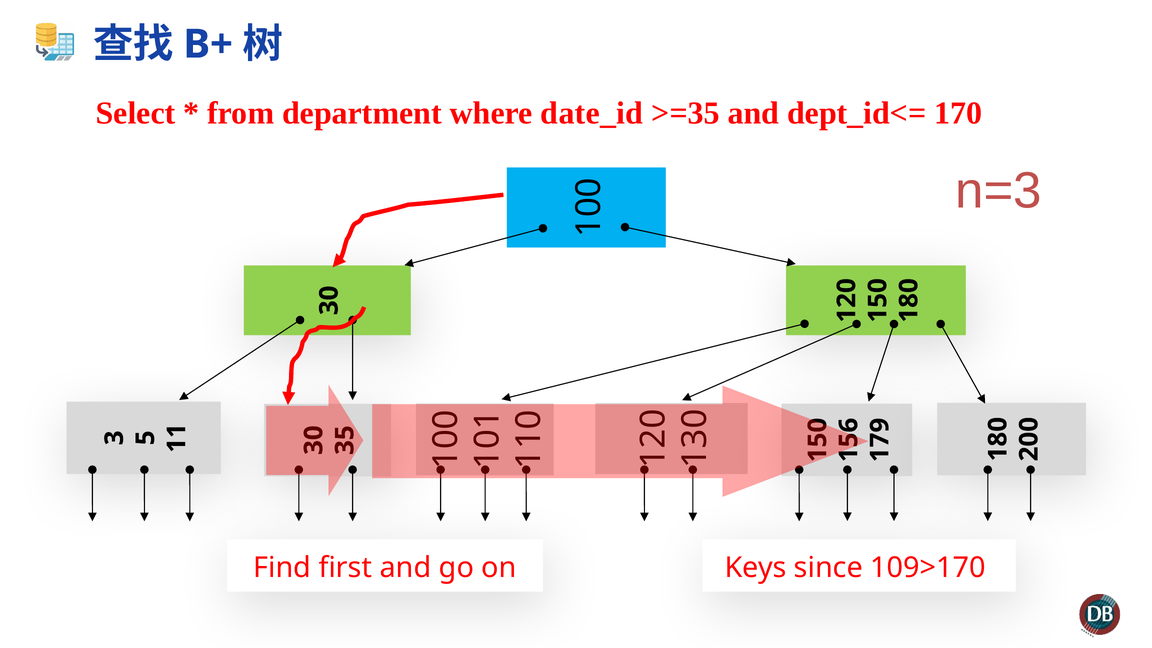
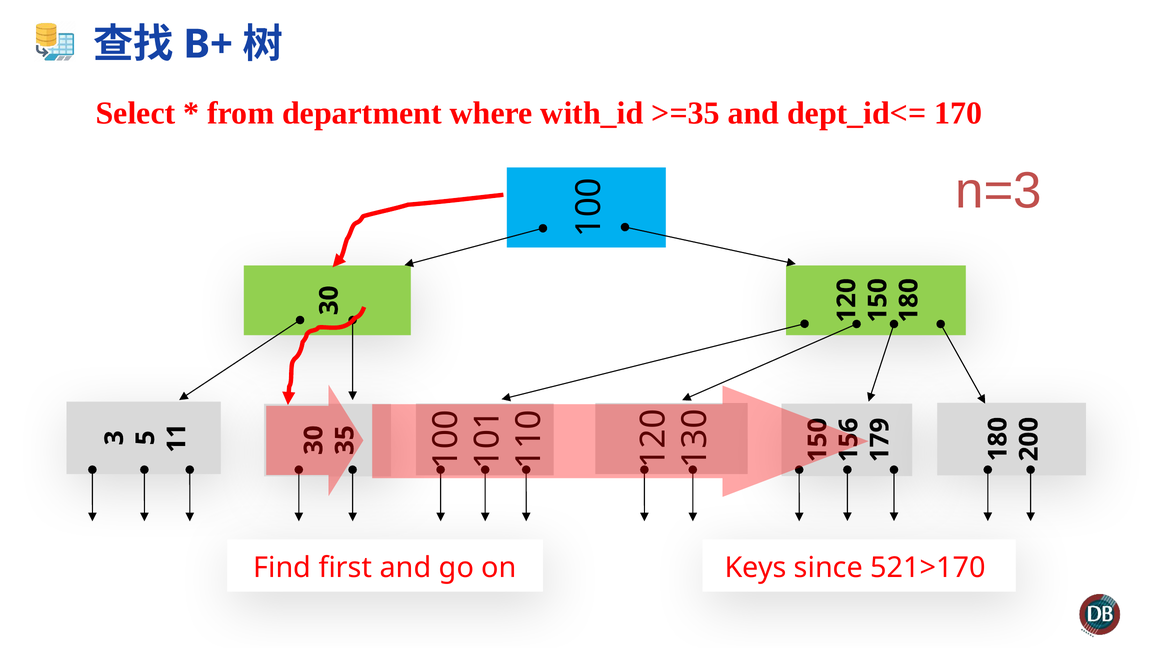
date_id: date_id -> with_id (592, 113)
109>170: 109>170 -> 521>170 (928, 568)
